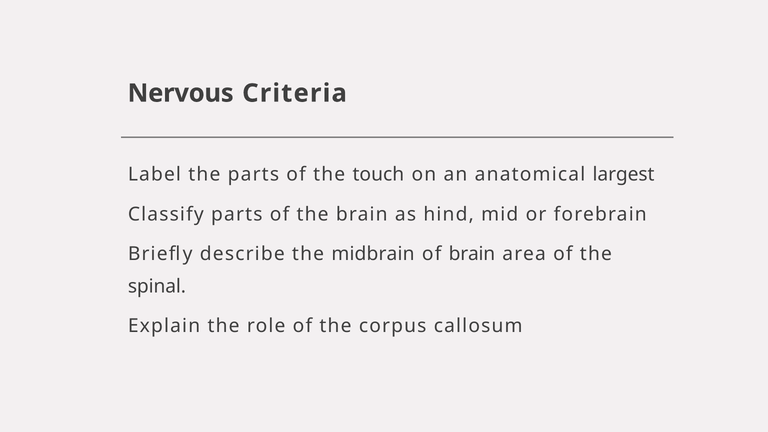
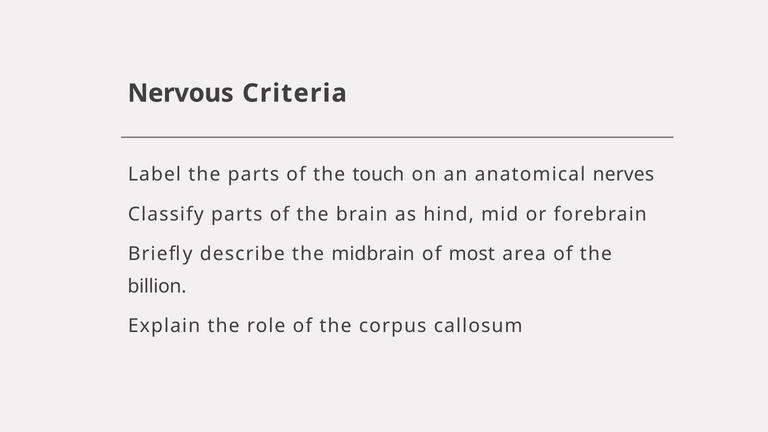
largest: largest -> nerves (623, 175)
of brain: brain -> most (472, 254)
spinal: spinal -> billion (157, 286)
